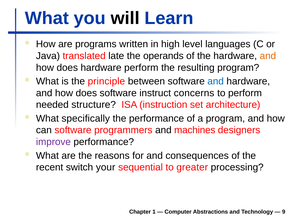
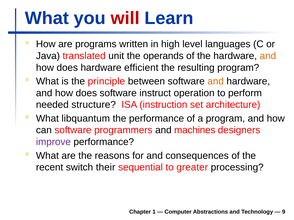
will colour: black -> red (125, 18)
late: late -> unit (116, 56)
hardware perform: perform -> efficient (141, 68)
and colour: blue -> orange (216, 81)
concerns: concerns -> operation (194, 93)
specifically: specifically -> libquantum (86, 119)
your: your -> their (106, 168)
